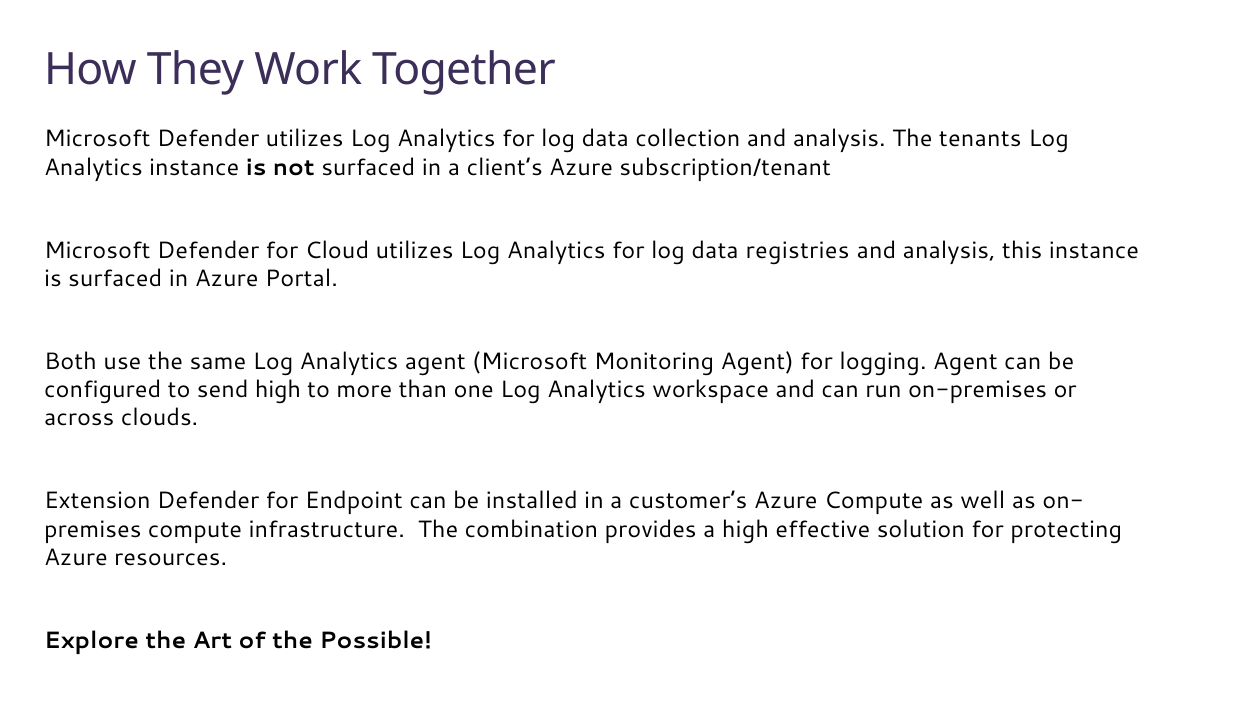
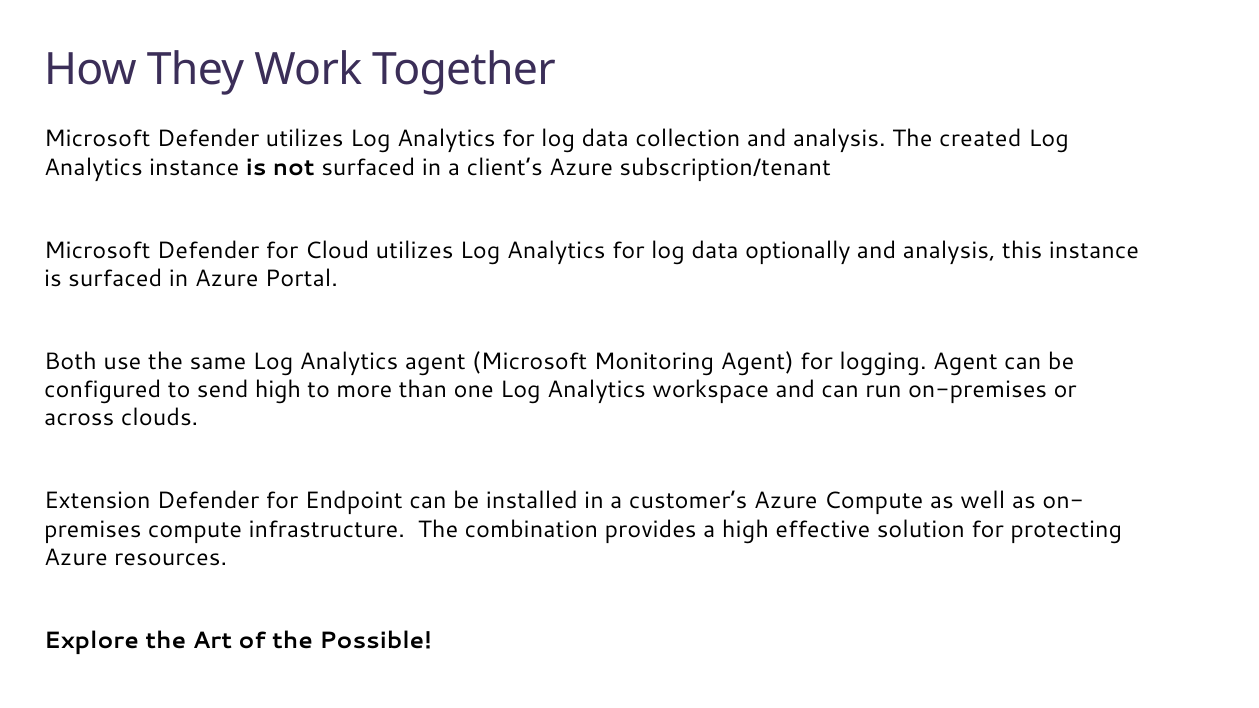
tenants: tenants -> created (980, 139)
registries: registries -> optionally (798, 250)
